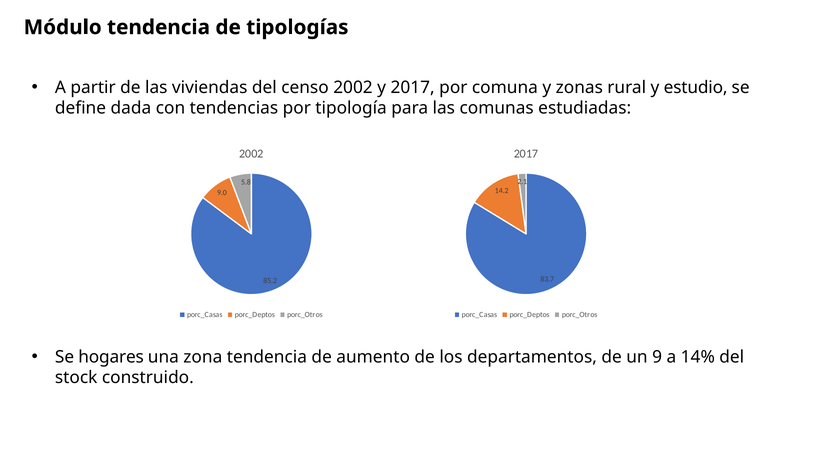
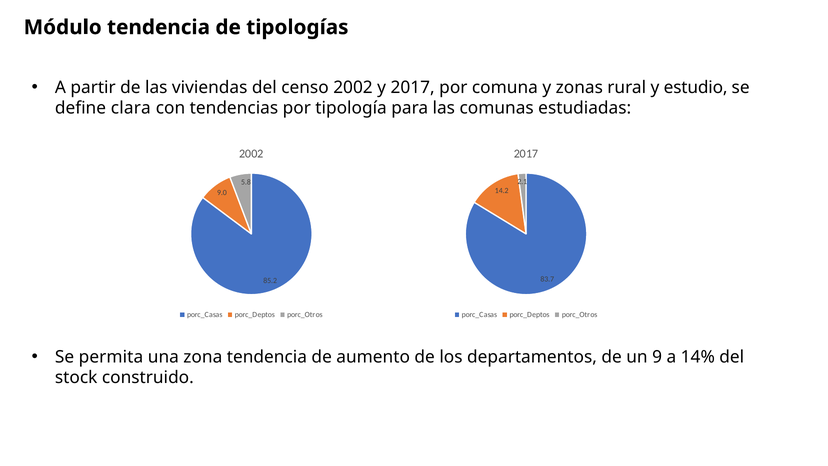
dada: dada -> clara (131, 108)
hogares: hogares -> permita (111, 357)
